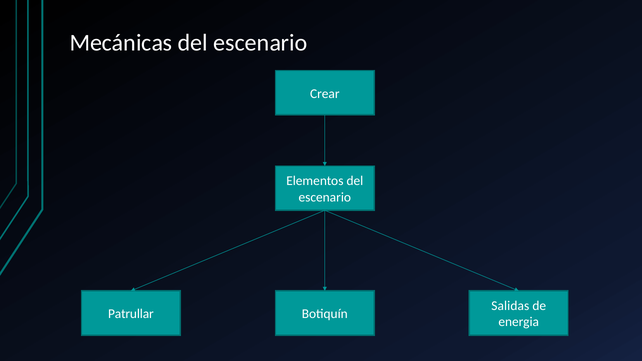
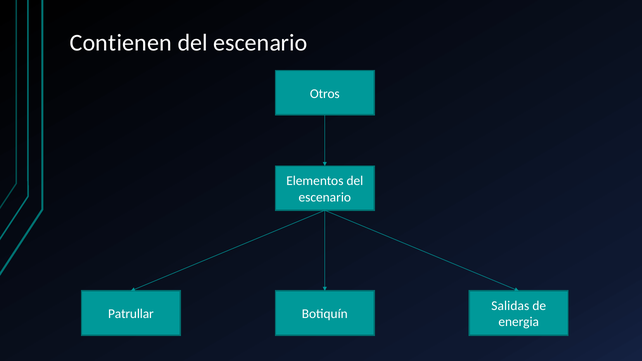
Mecánicas: Mecánicas -> Contienen (121, 43)
Crear: Crear -> Otros (325, 94)
